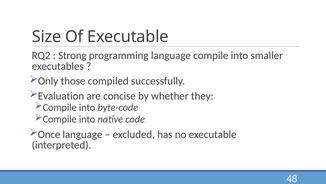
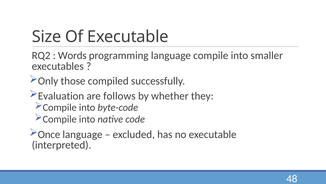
Strong: Strong -> Words (72, 55)
concise: concise -> follows (119, 96)
